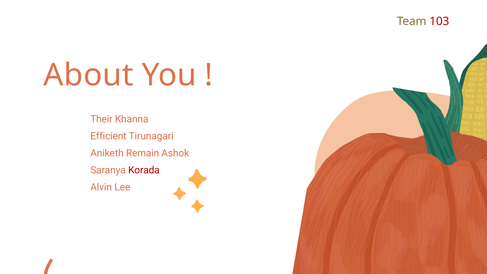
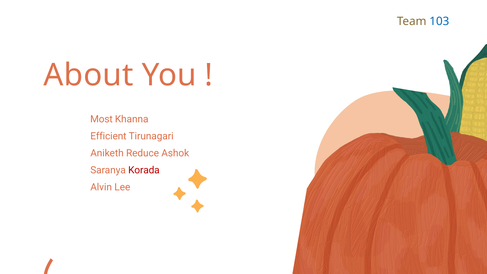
103 colour: red -> blue (439, 21)
Their: Their -> Most (101, 119)
Remain: Remain -> Reduce (143, 153)
